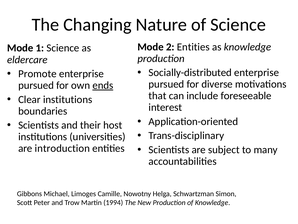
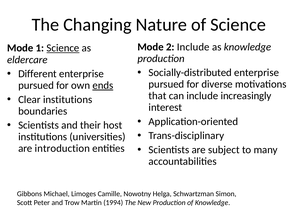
2 Entities: Entities -> Include (193, 47)
Science underline: none -> present (63, 48)
Promote: Promote -> Different (38, 74)
foreseeable: foreseeable -> increasingly (246, 96)
